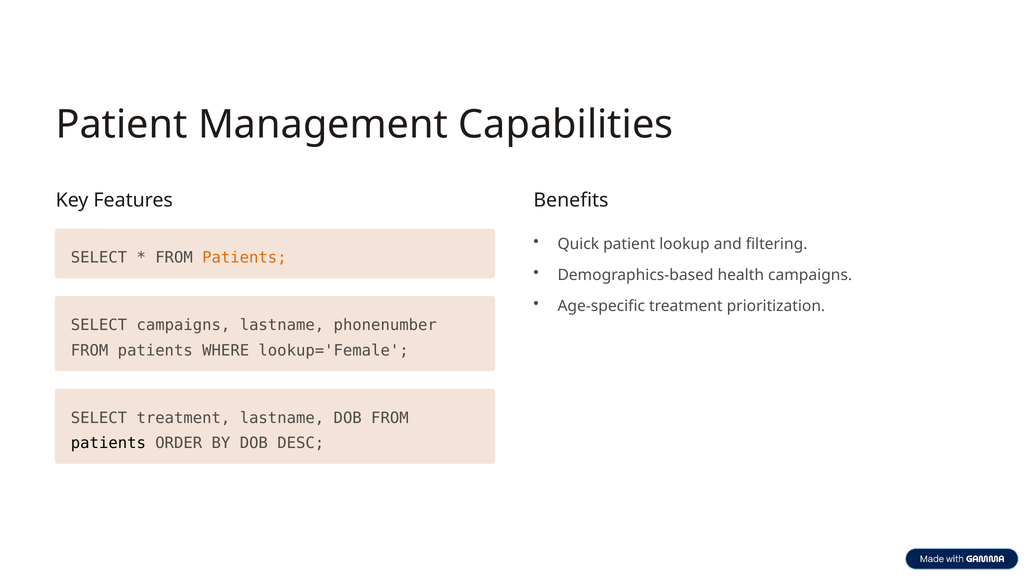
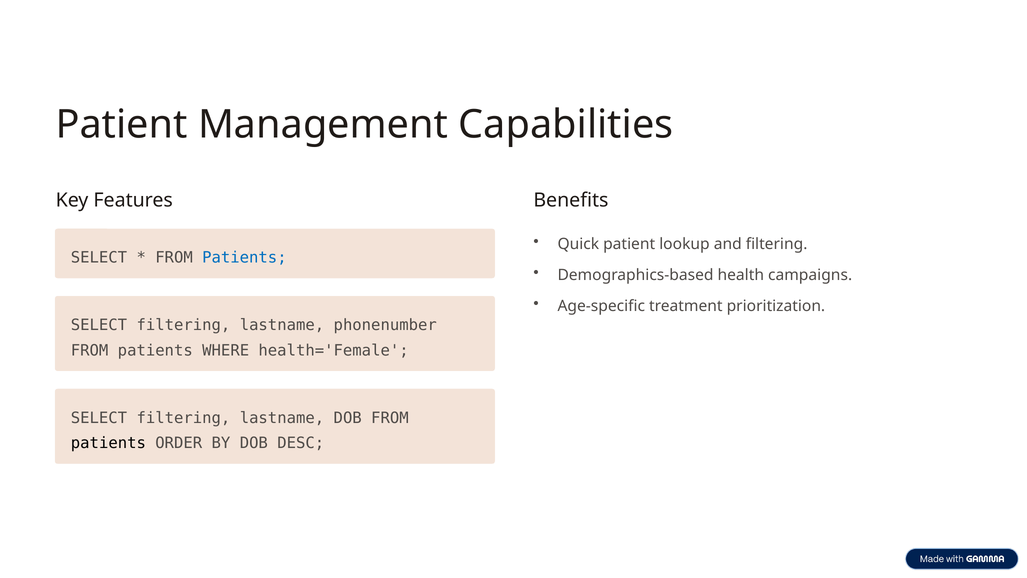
Patients colour: orange -> blue (244, 258)
campaigns: campaigns -> filtering (183, 325)
lookup='Female: lookup='Female -> health='Female (334, 350)
treatment: treatment -> filtering (183, 418)
